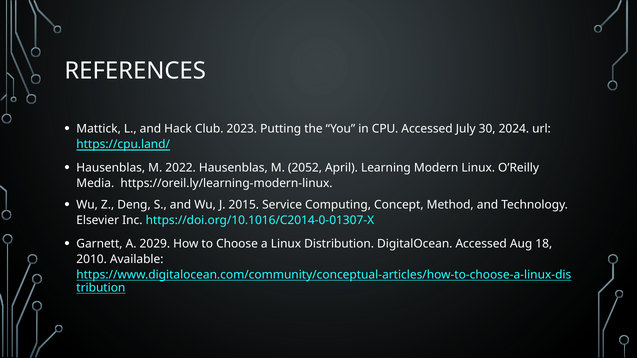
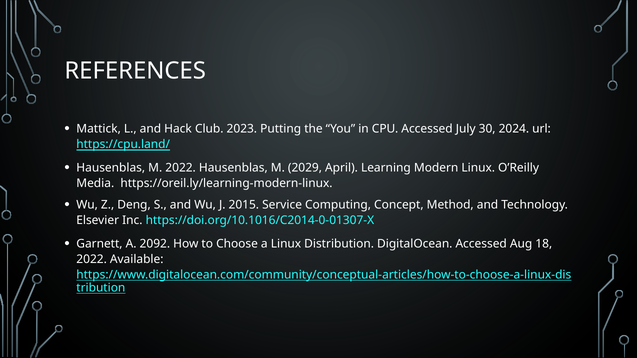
2052: 2052 -> 2029 (305, 168)
2029: 2029 -> 2092 (155, 244)
2010: 2010 -> 2022 (92, 259)
